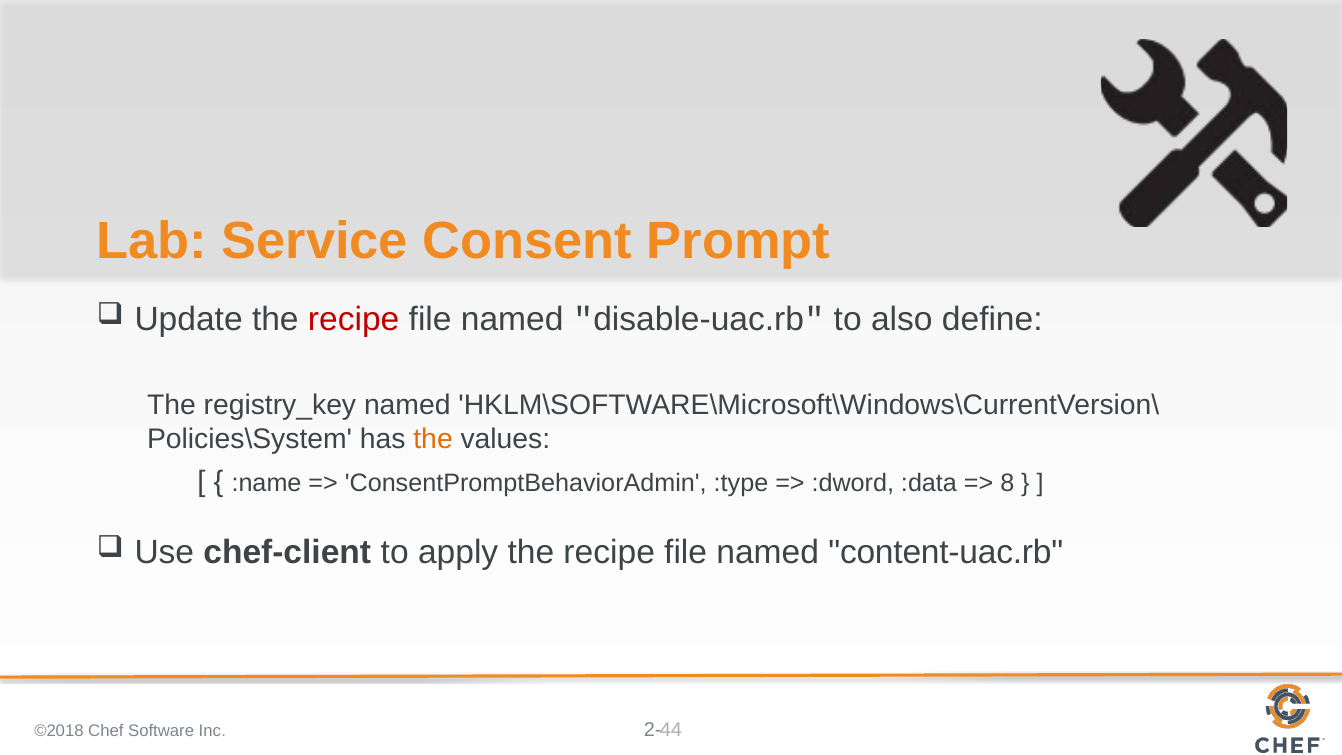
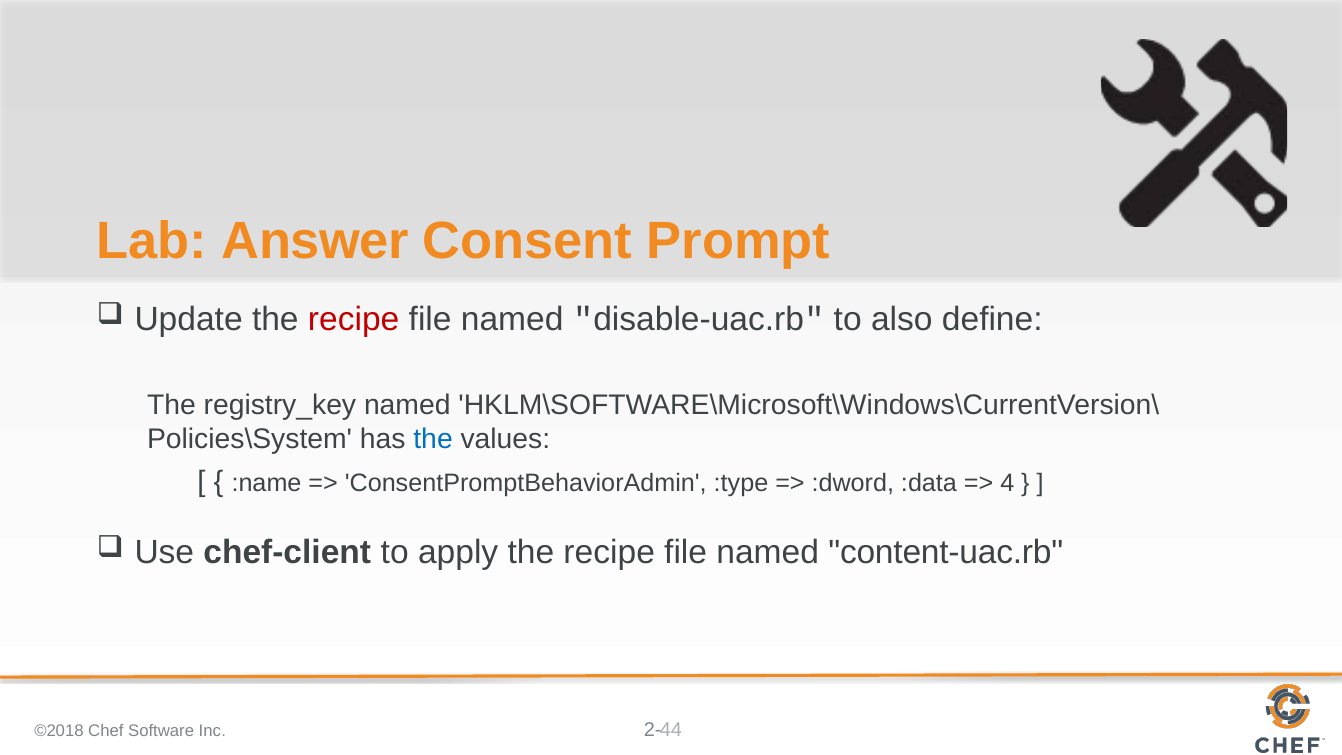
Service: Service -> Answer (315, 242)
the colour: orange -> blue (433, 439)
8: 8 -> 4 (1007, 483)
